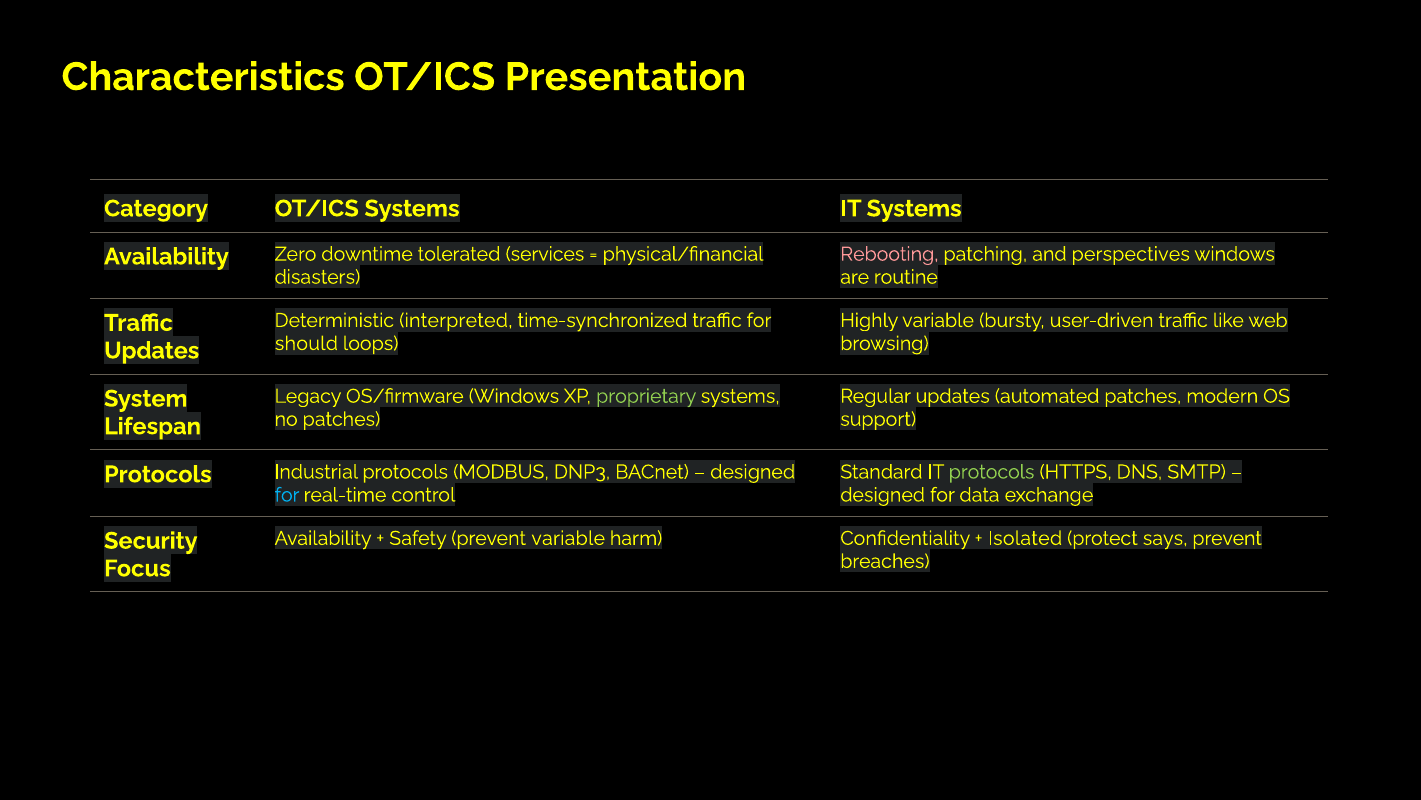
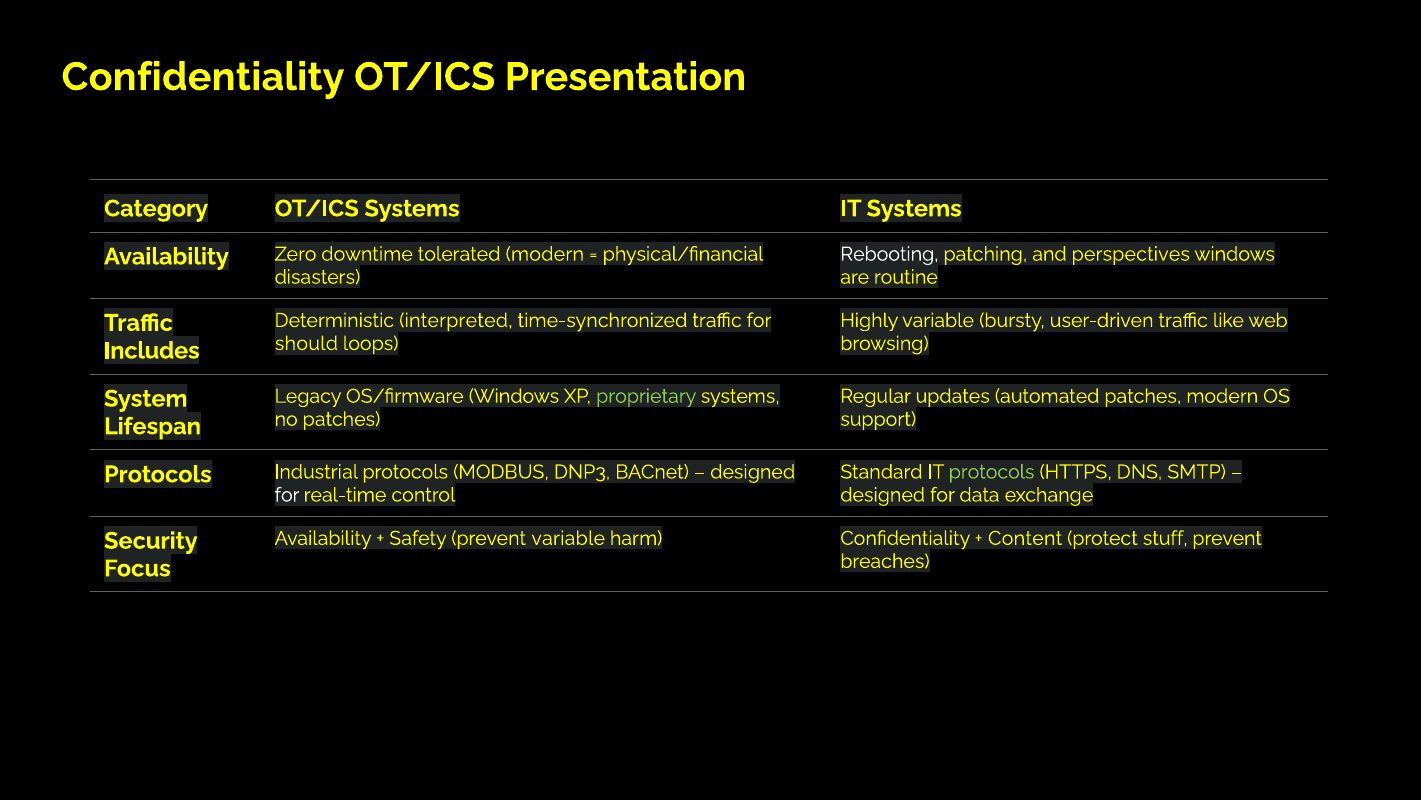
Characteristics: Characteristics -> Confidentiality (203, 77)
Rebooting colour: pink -> white (889, 254)
tolerated services: services -> modern (545, 254)
Updates: Updates -> Includes (152, 350)
for colour: light blue -> white (287, 495)
Isolated: Isolated -> Content (1025, 538)
says: says -> stuff (1165, 538)
